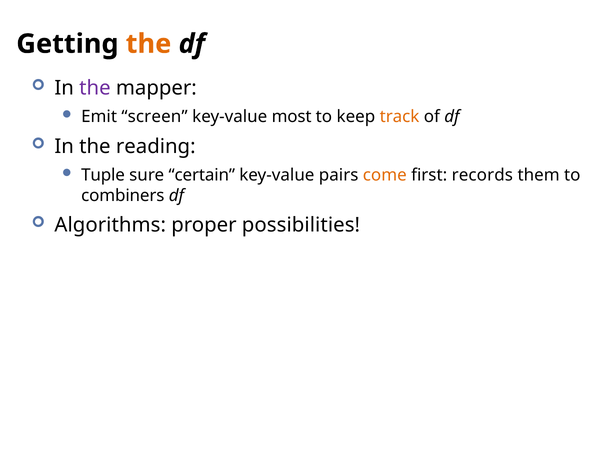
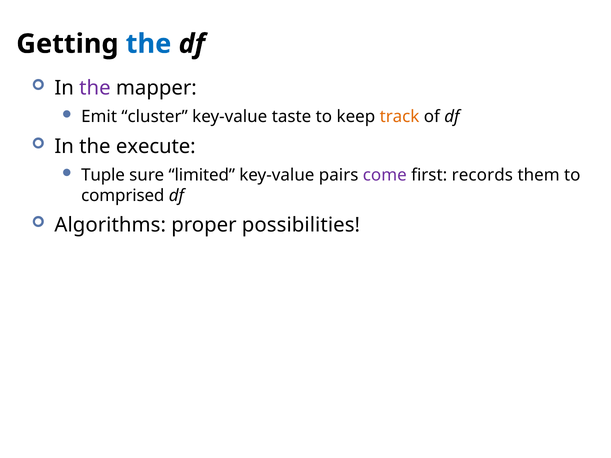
the colour: orange -> blue (149, 44)
screen: screen -> cluster (155, 117)
most: most -> taste (292, 117)
reading: reading -> execute (156, 146)
certain: certain -> limited (202, 175)
come colour: orange -> purple (385, 175)
combiners: combiners -> comprised (123, 196)
